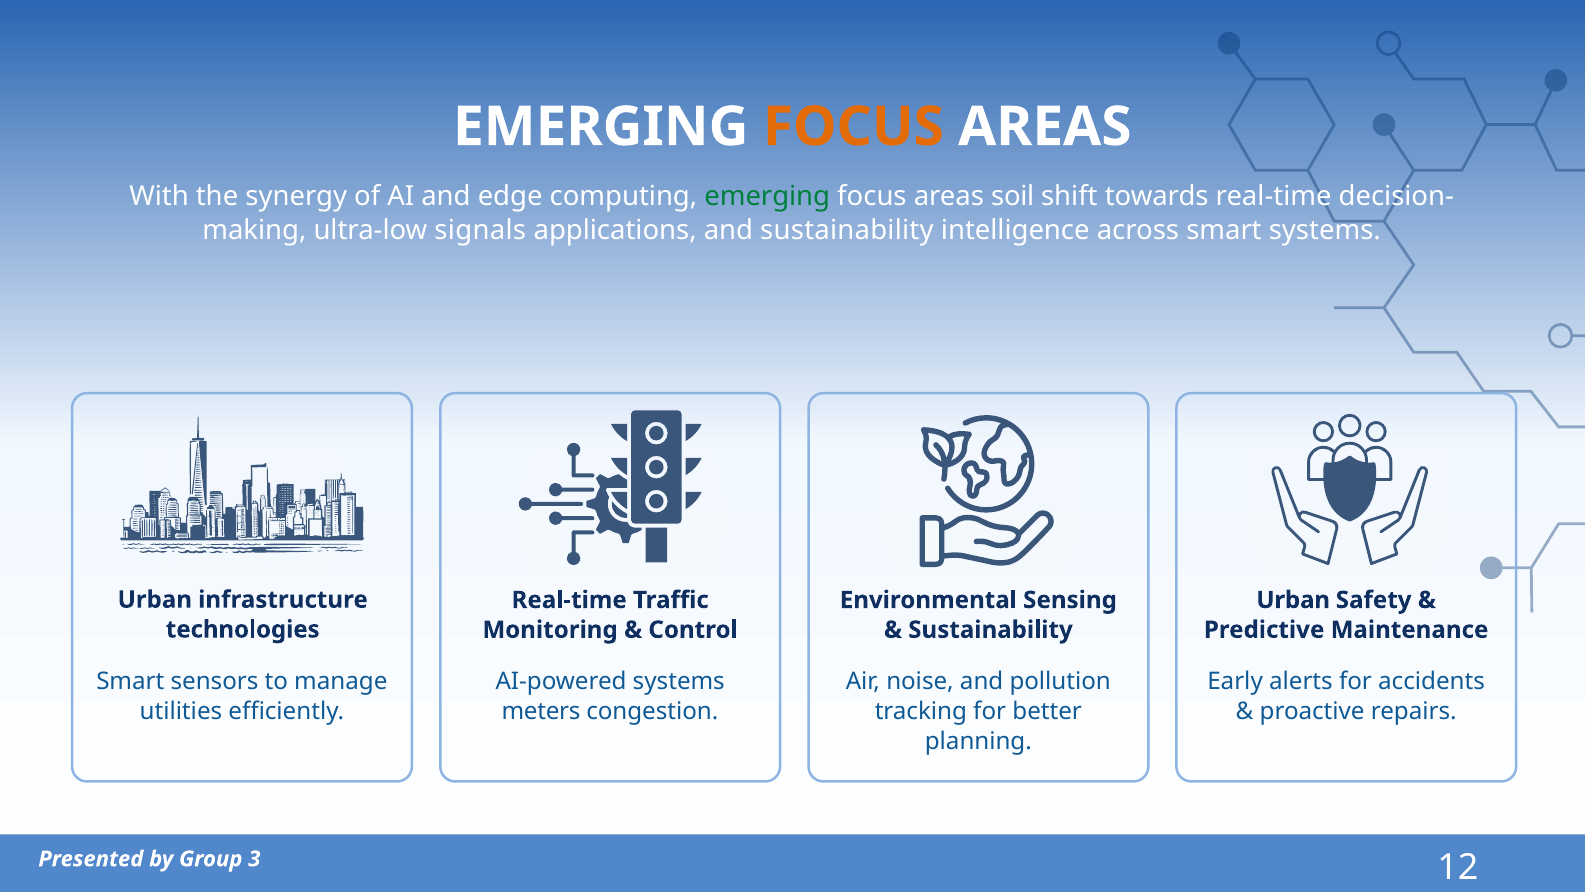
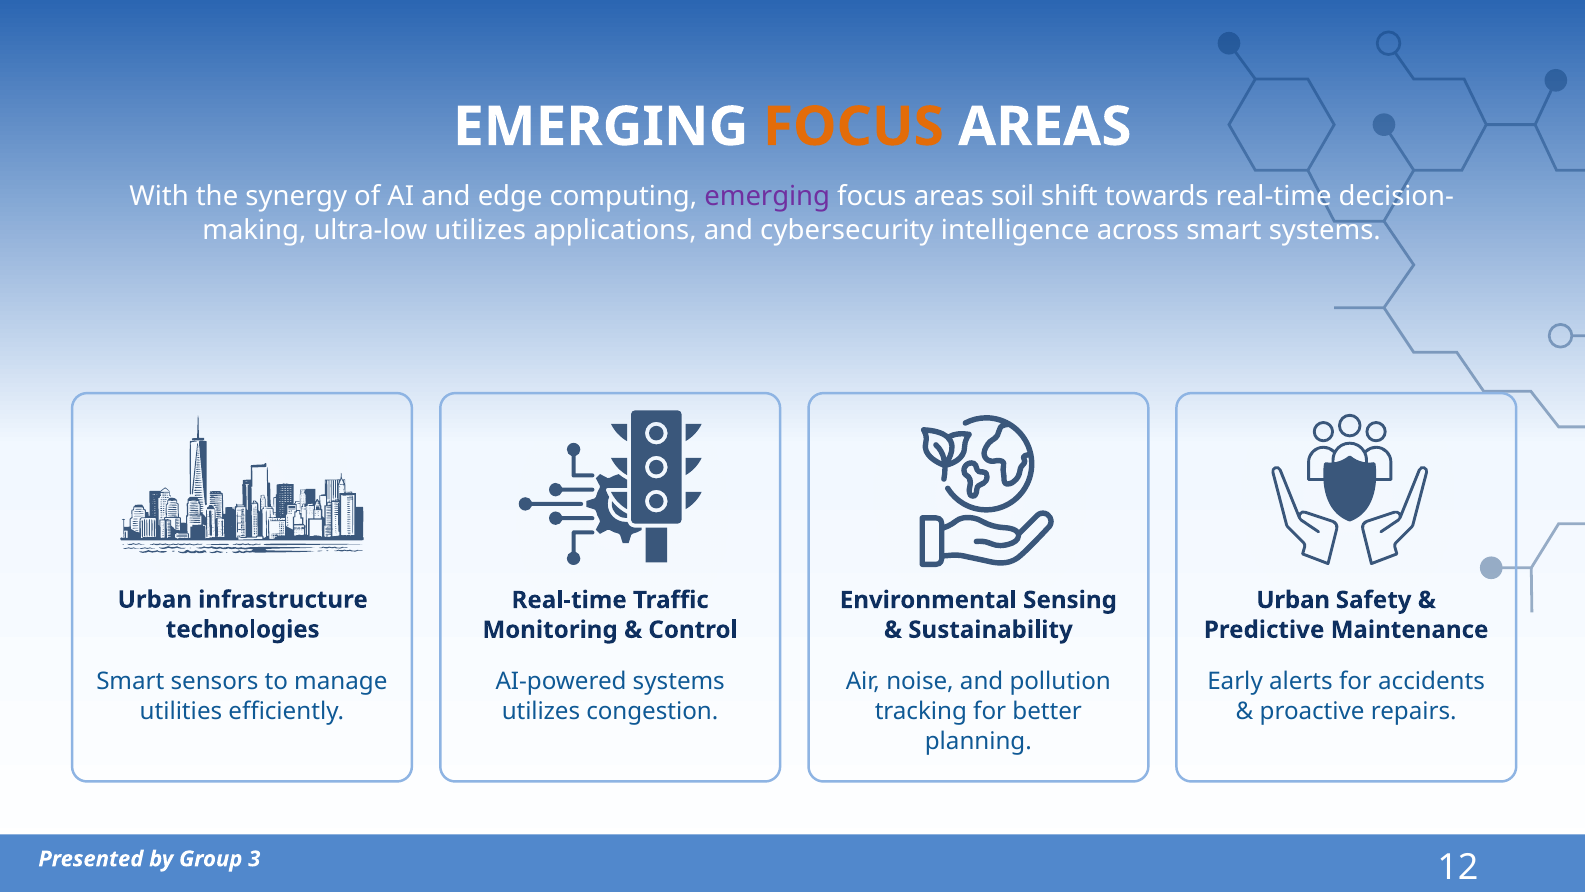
emerging colour: green -> purple (767, 196)
ultra-low signals: signals -> utilizes (480, 230)
and sustainability: sustainability -> cybersecurity (847, 230)
meters: meters -> utilizes (541, 711)
